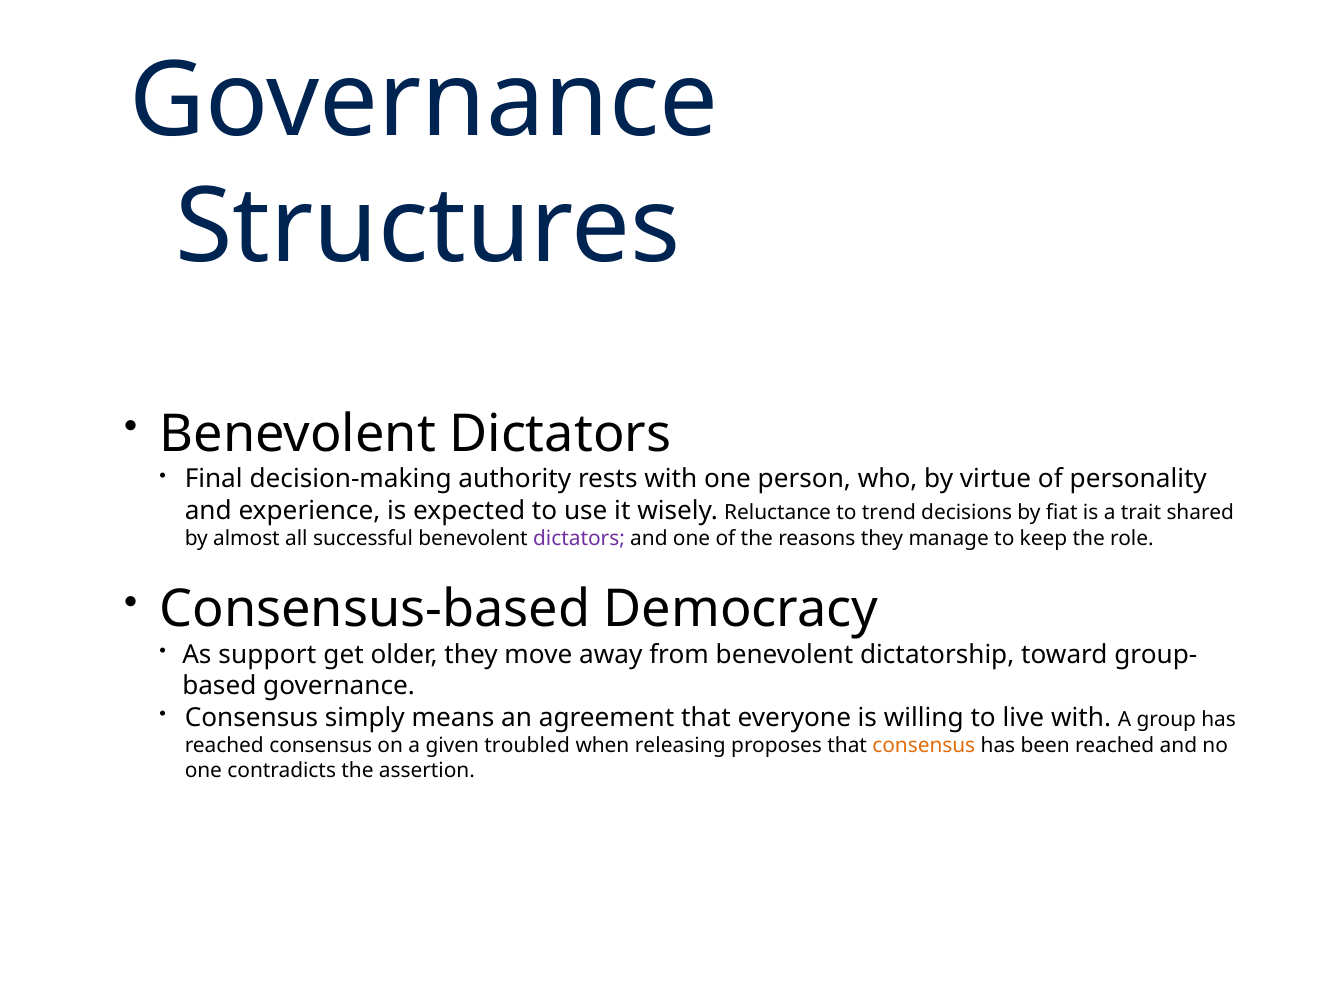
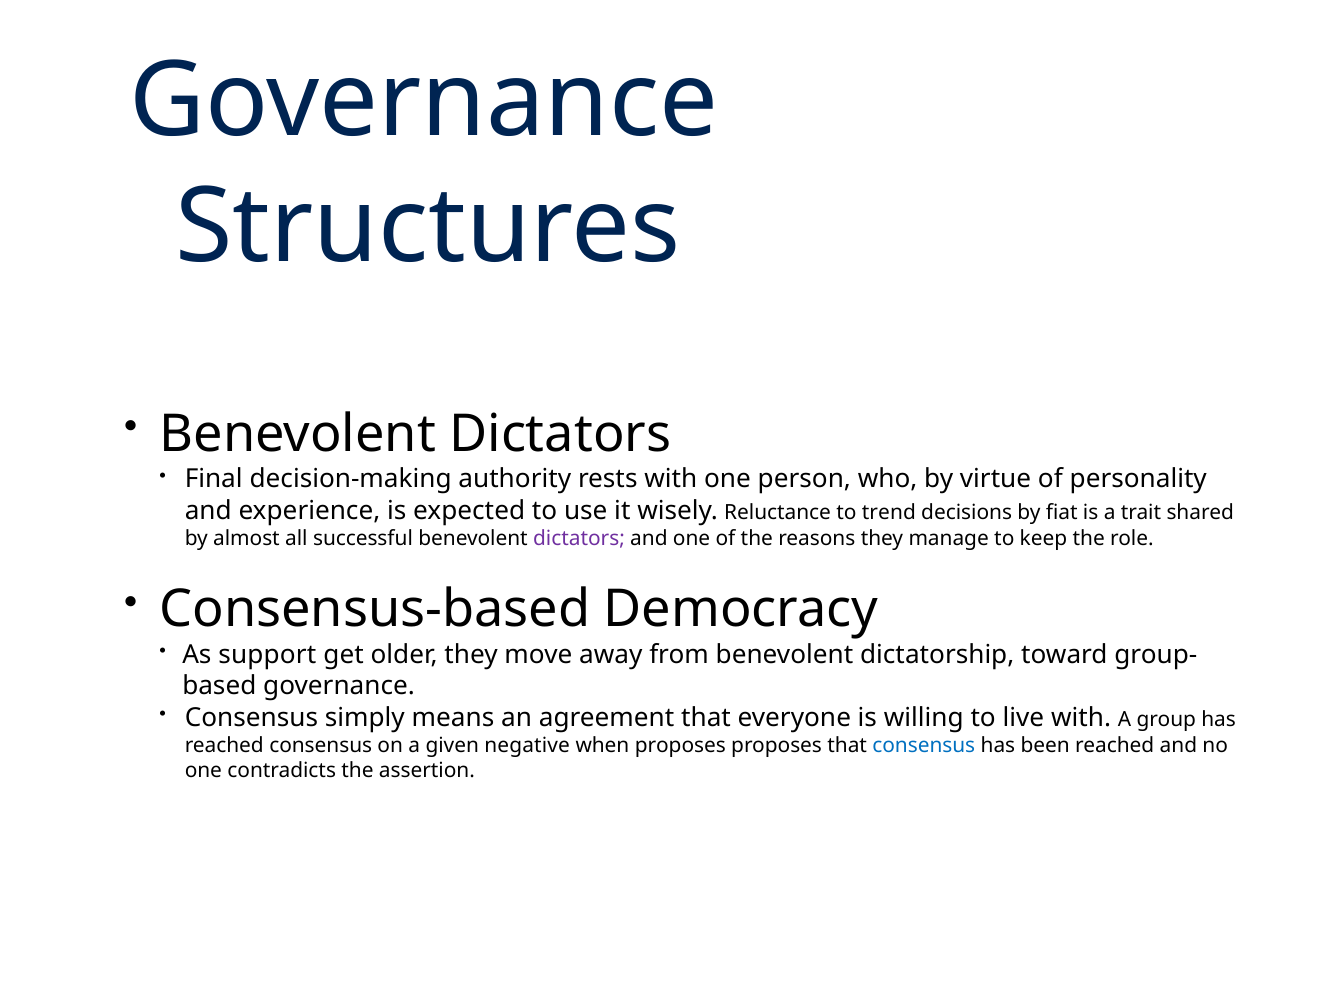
troubled: troubled -> negative (527, 746)
when releasing: releasing -> proposes (680, 746)
consensus colour: orange -> blue (924, 746)
